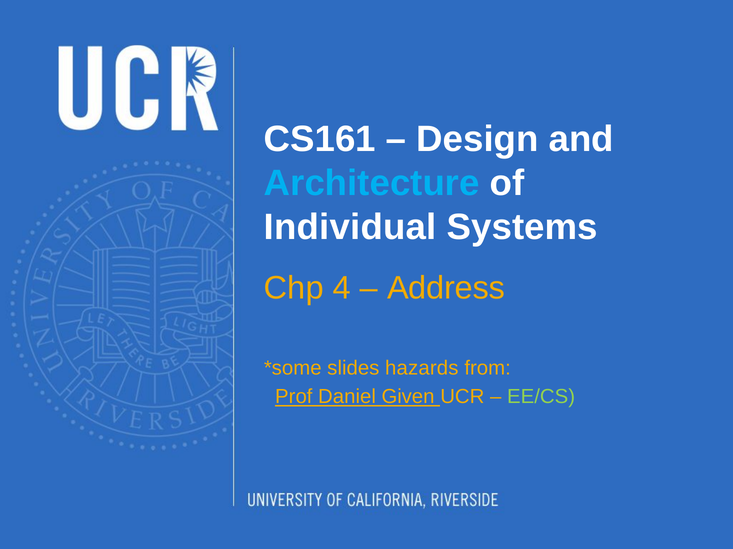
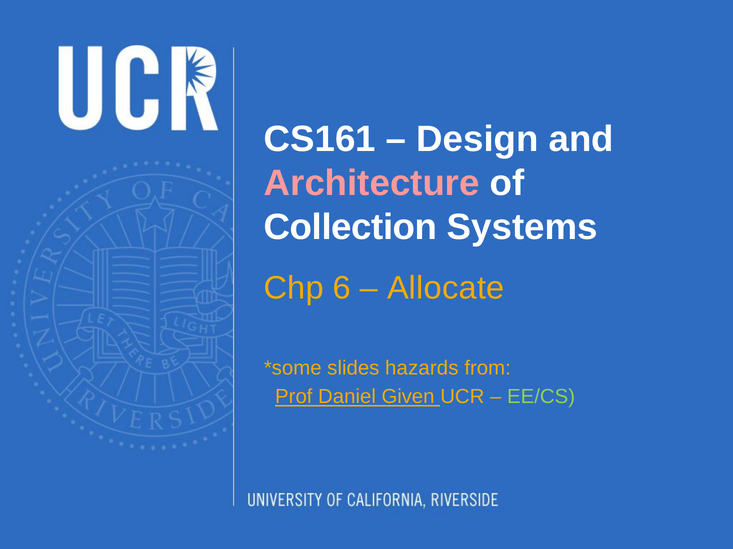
Architecture colour: light blue -> pink (372, 183)
Individual: Individual -> Collection (351, 227)
4: 4 -> 6 (342, 288)
Address: Address -> Allocate (446, 288)
